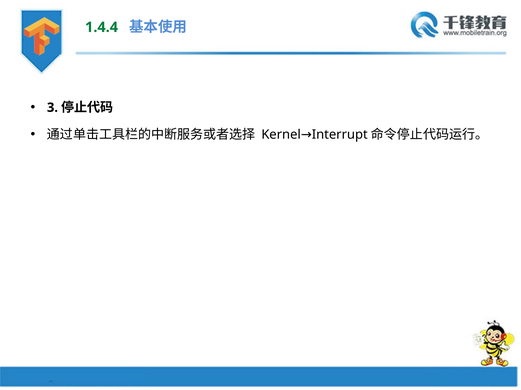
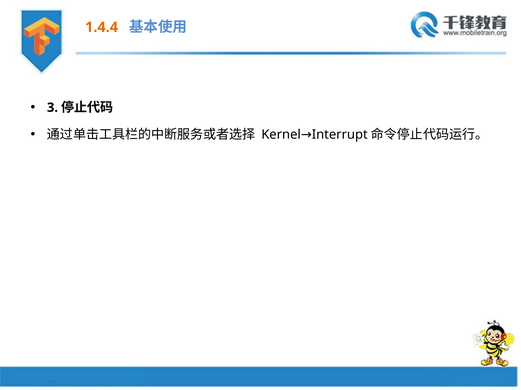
1.4.4 colour: green -> orange (102, 27)
